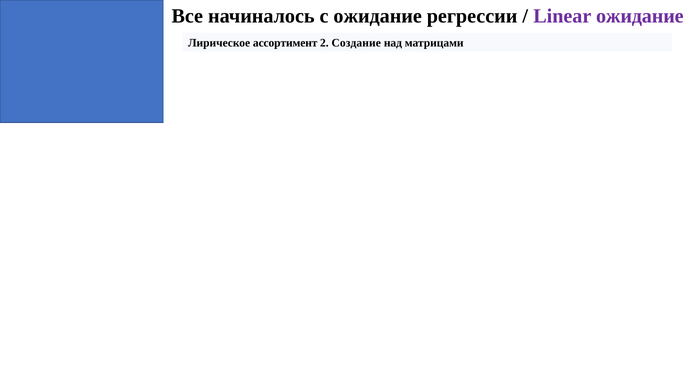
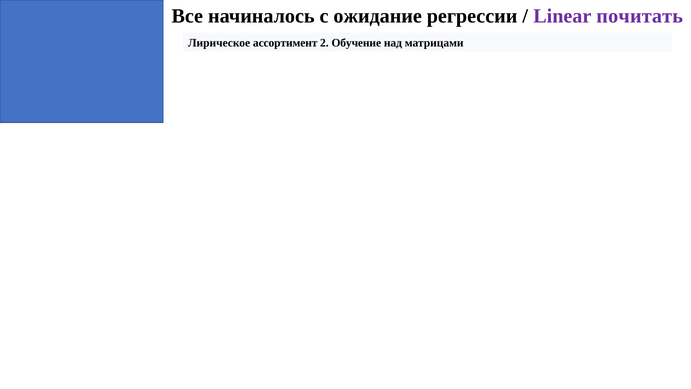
Linear ожидание: ожидание -> почитать (640, 16)
Создание: Создание -> Обучение (356, 43)
